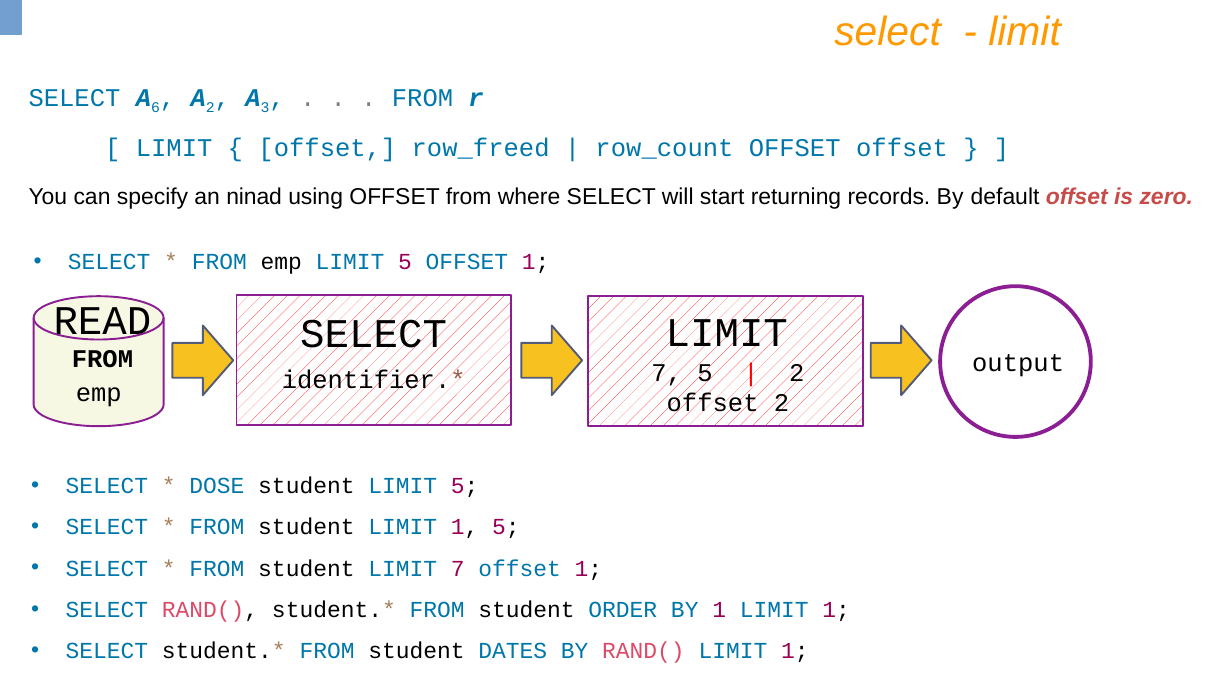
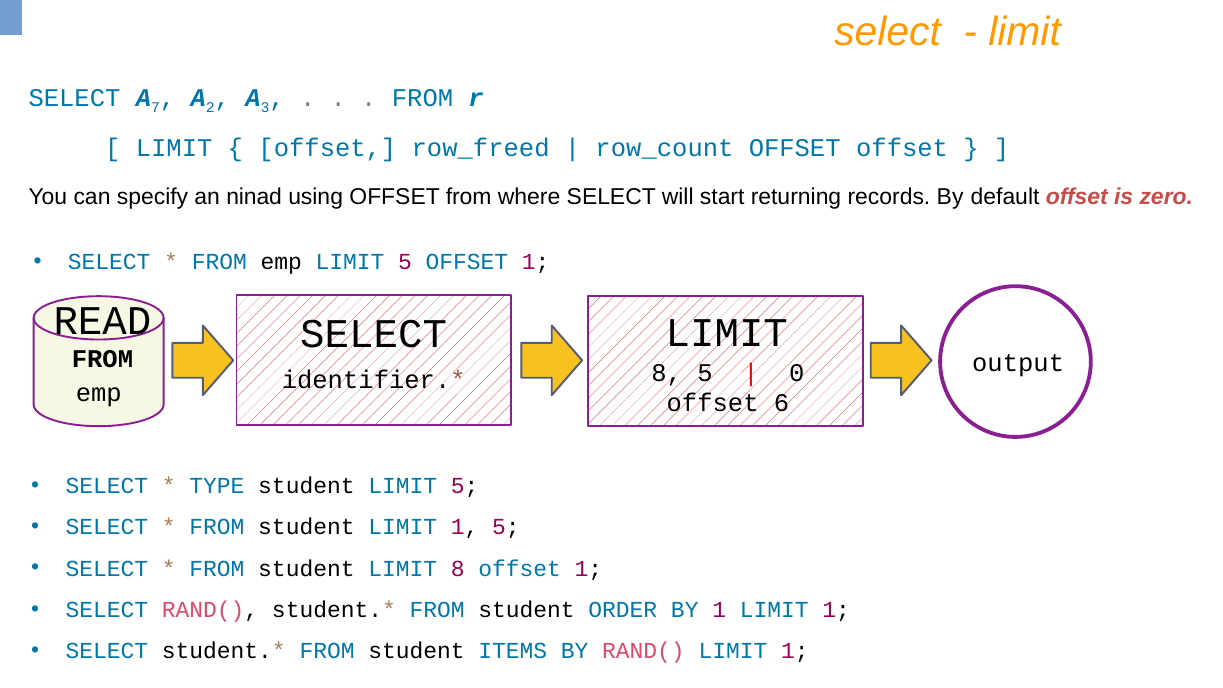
6: 6 -> 7 (155, 108)
7: 7 -> 8 (667, 373)
2: 2 -> 0 (797, 373)
offset 2: 2 -> 6 (782, 404)
DOSE: DOSE -> TYPE (217, 486)
student LIMIT 7: 7 -> 8 (458, 568)
DATES: DATES -> ITEMS (513, 651)
